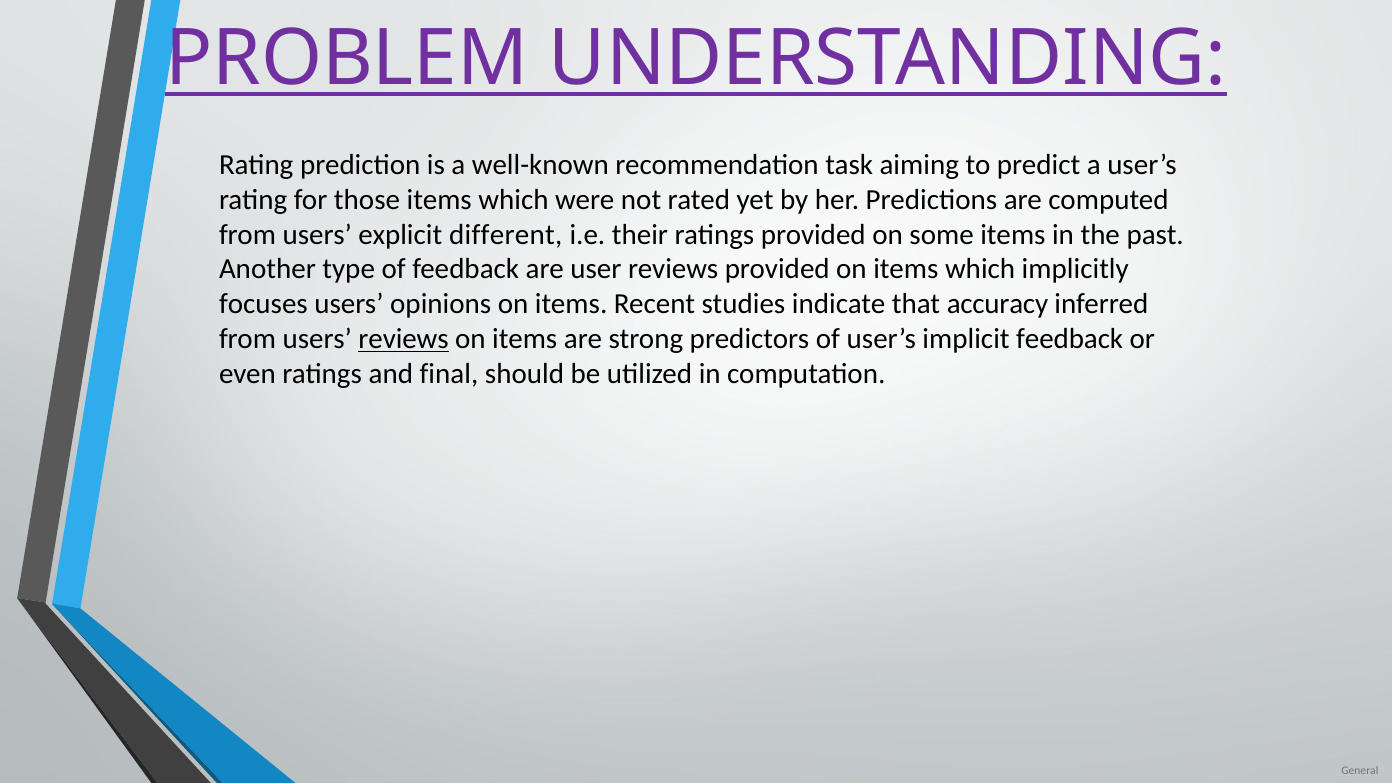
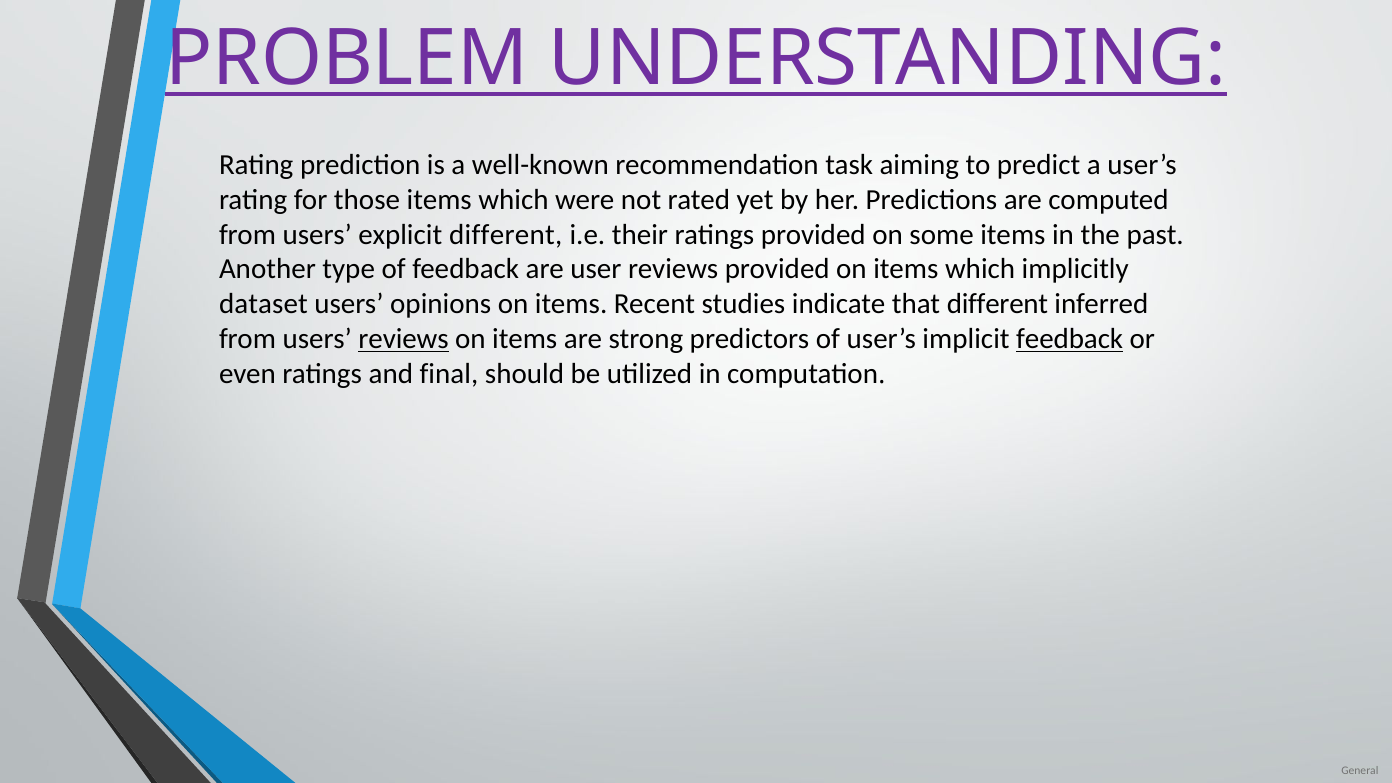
focuses: focuses -> dataset (263, 304)
that accuracy: accuracy -> different (997, 304)
feedback underline: none -> present (1070, 339)
